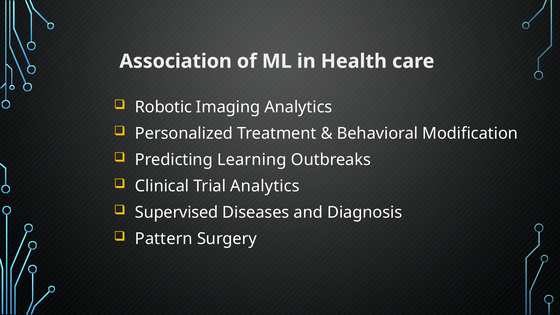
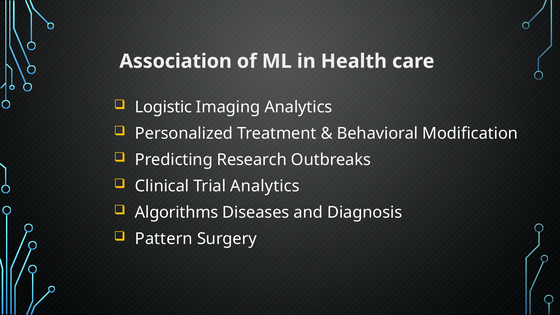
Robotic: Robotic -> Logistic (163, 107)
Learning: Learning -> Research (252, 160)
Supervised: Supervised -> Algorithms (177, 213)
